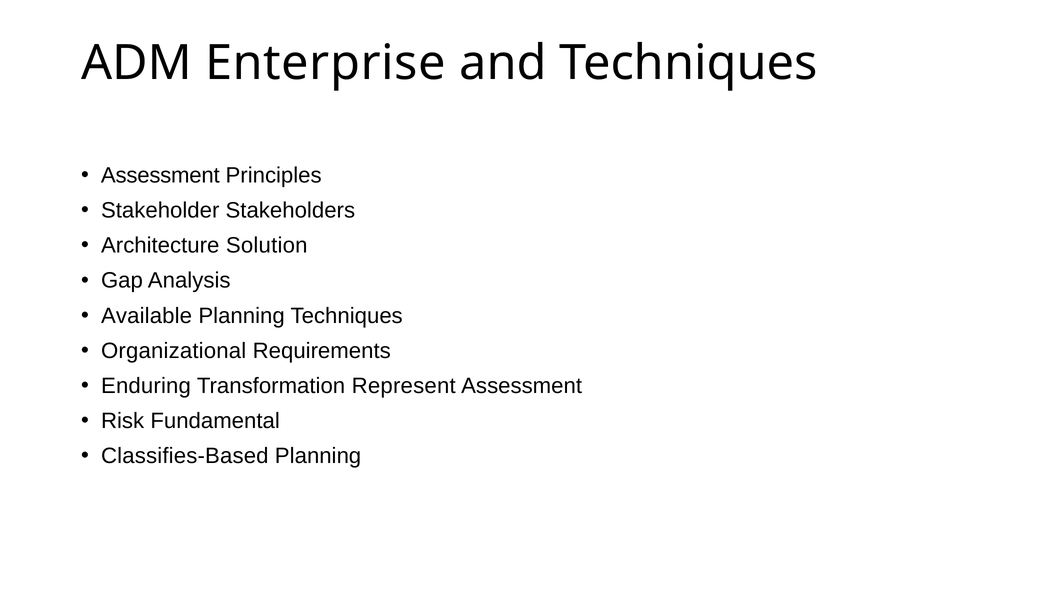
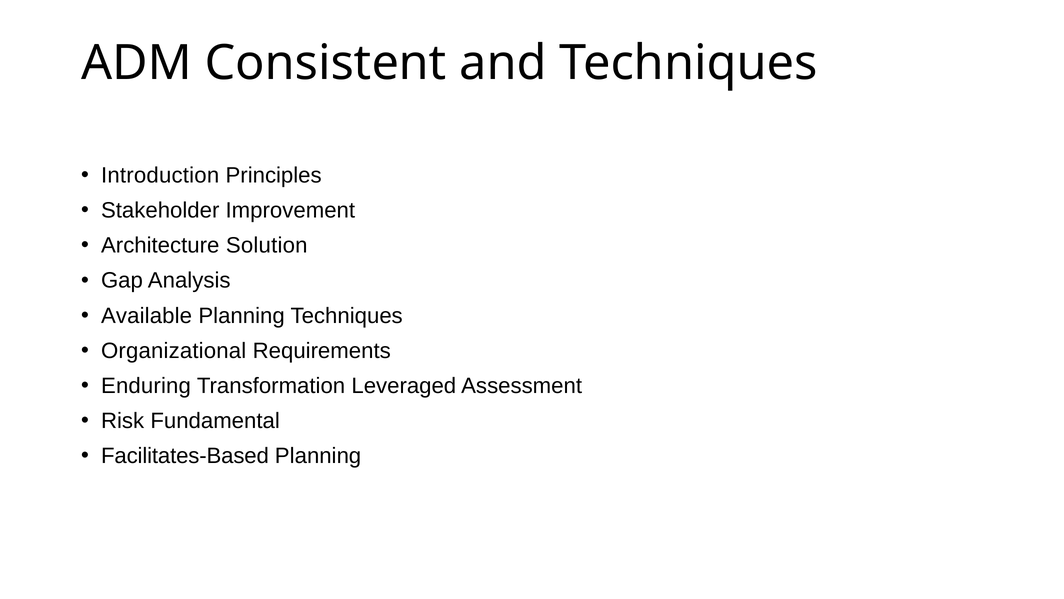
Enterprise: Enterprise -> Consistent (326, 63)
Assessment: Assessment -> Introduction (160, 175)
Stakeholders: Stakeholders -> Improvement (290, 210)
Represent: Represent -> Leveraged (404, 386)
Classifies-Based: Classifies-Based -> Facilitates-Based (185, 456)
